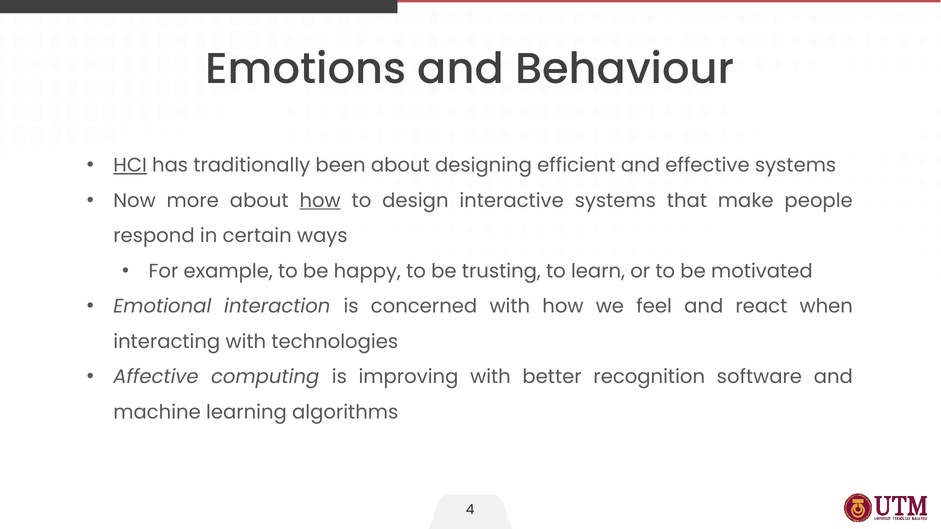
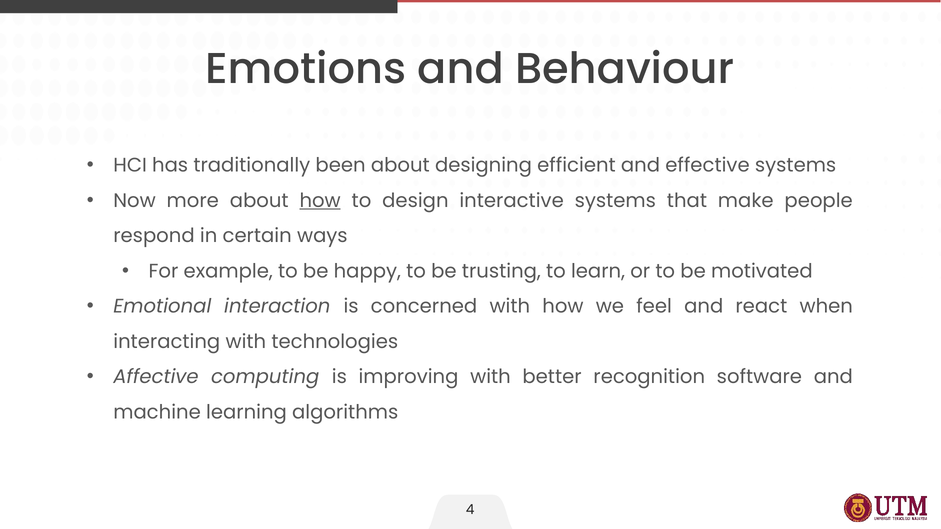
HCI underline: present -> none (130, 165)
